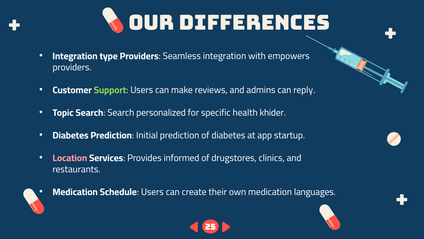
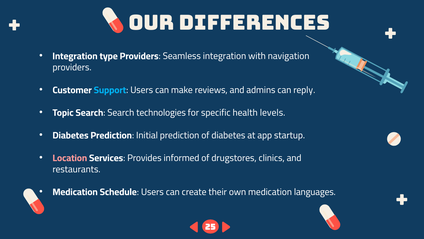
empowers: empowers -> navigation (289, 56)
Support colour: light green -> light blue (110, 90)
personalized: personalized -> technologies (161, 112)
khider: khider -> levels (273, 112)
